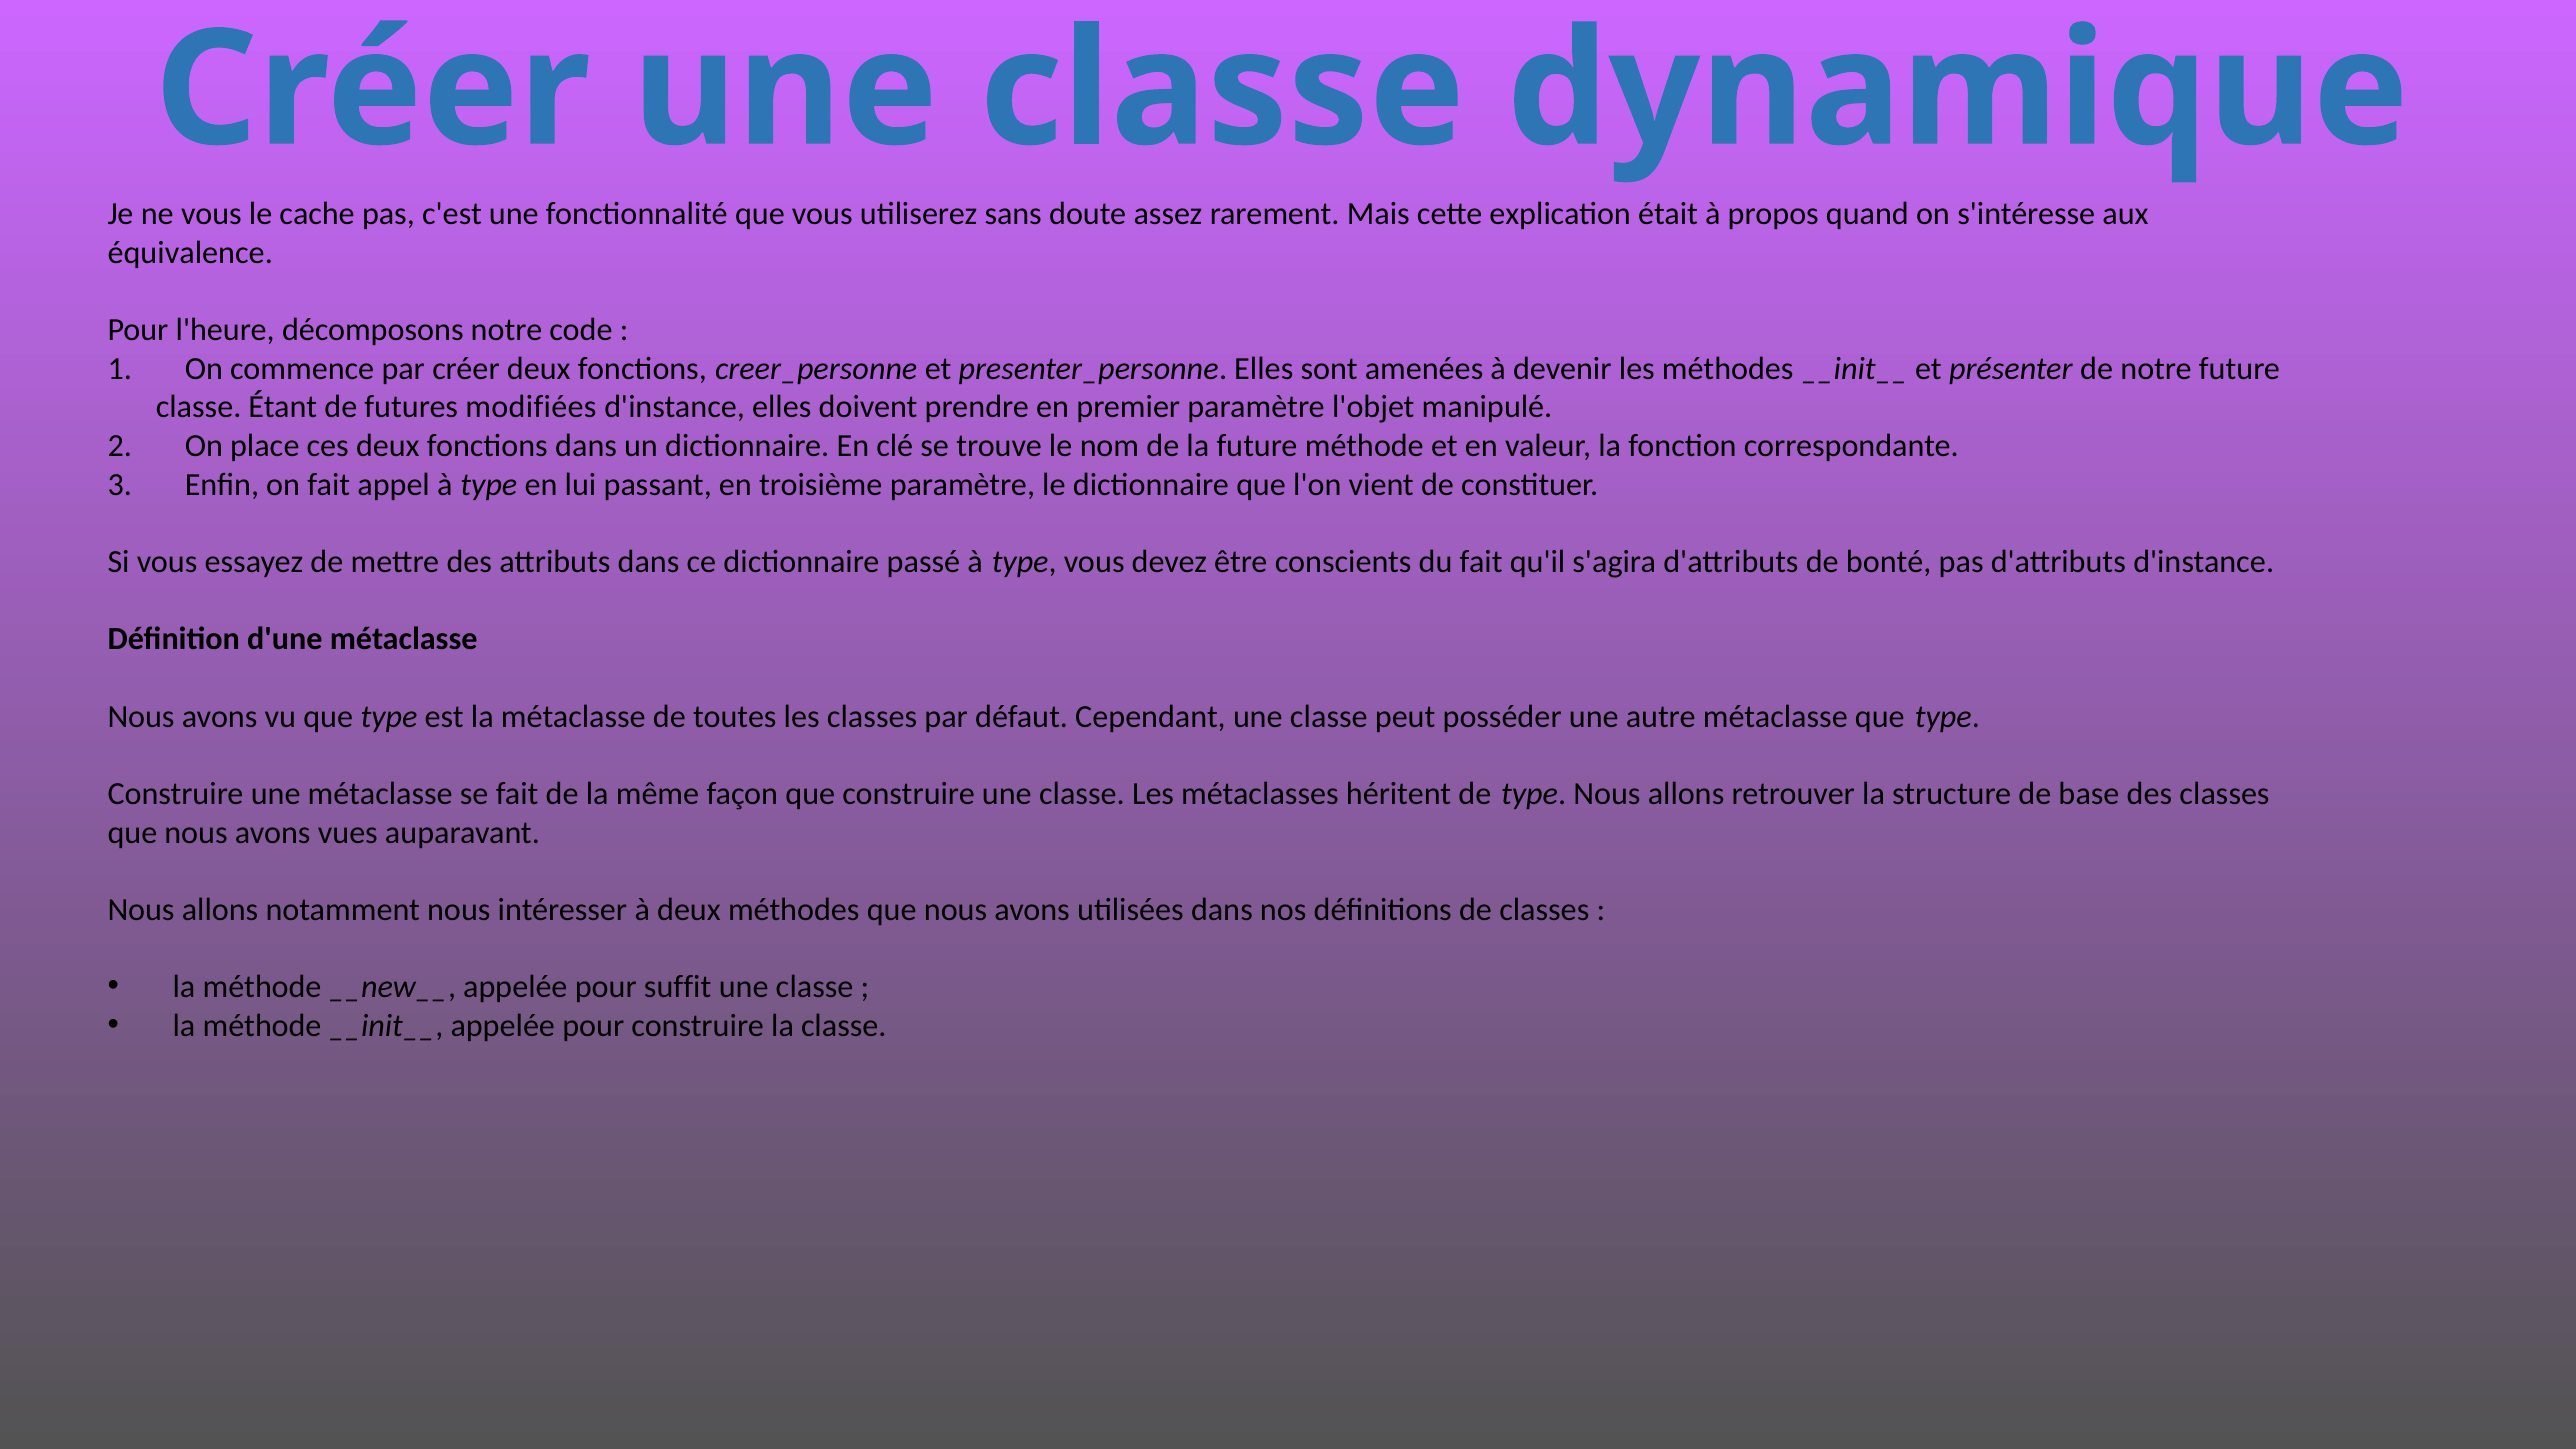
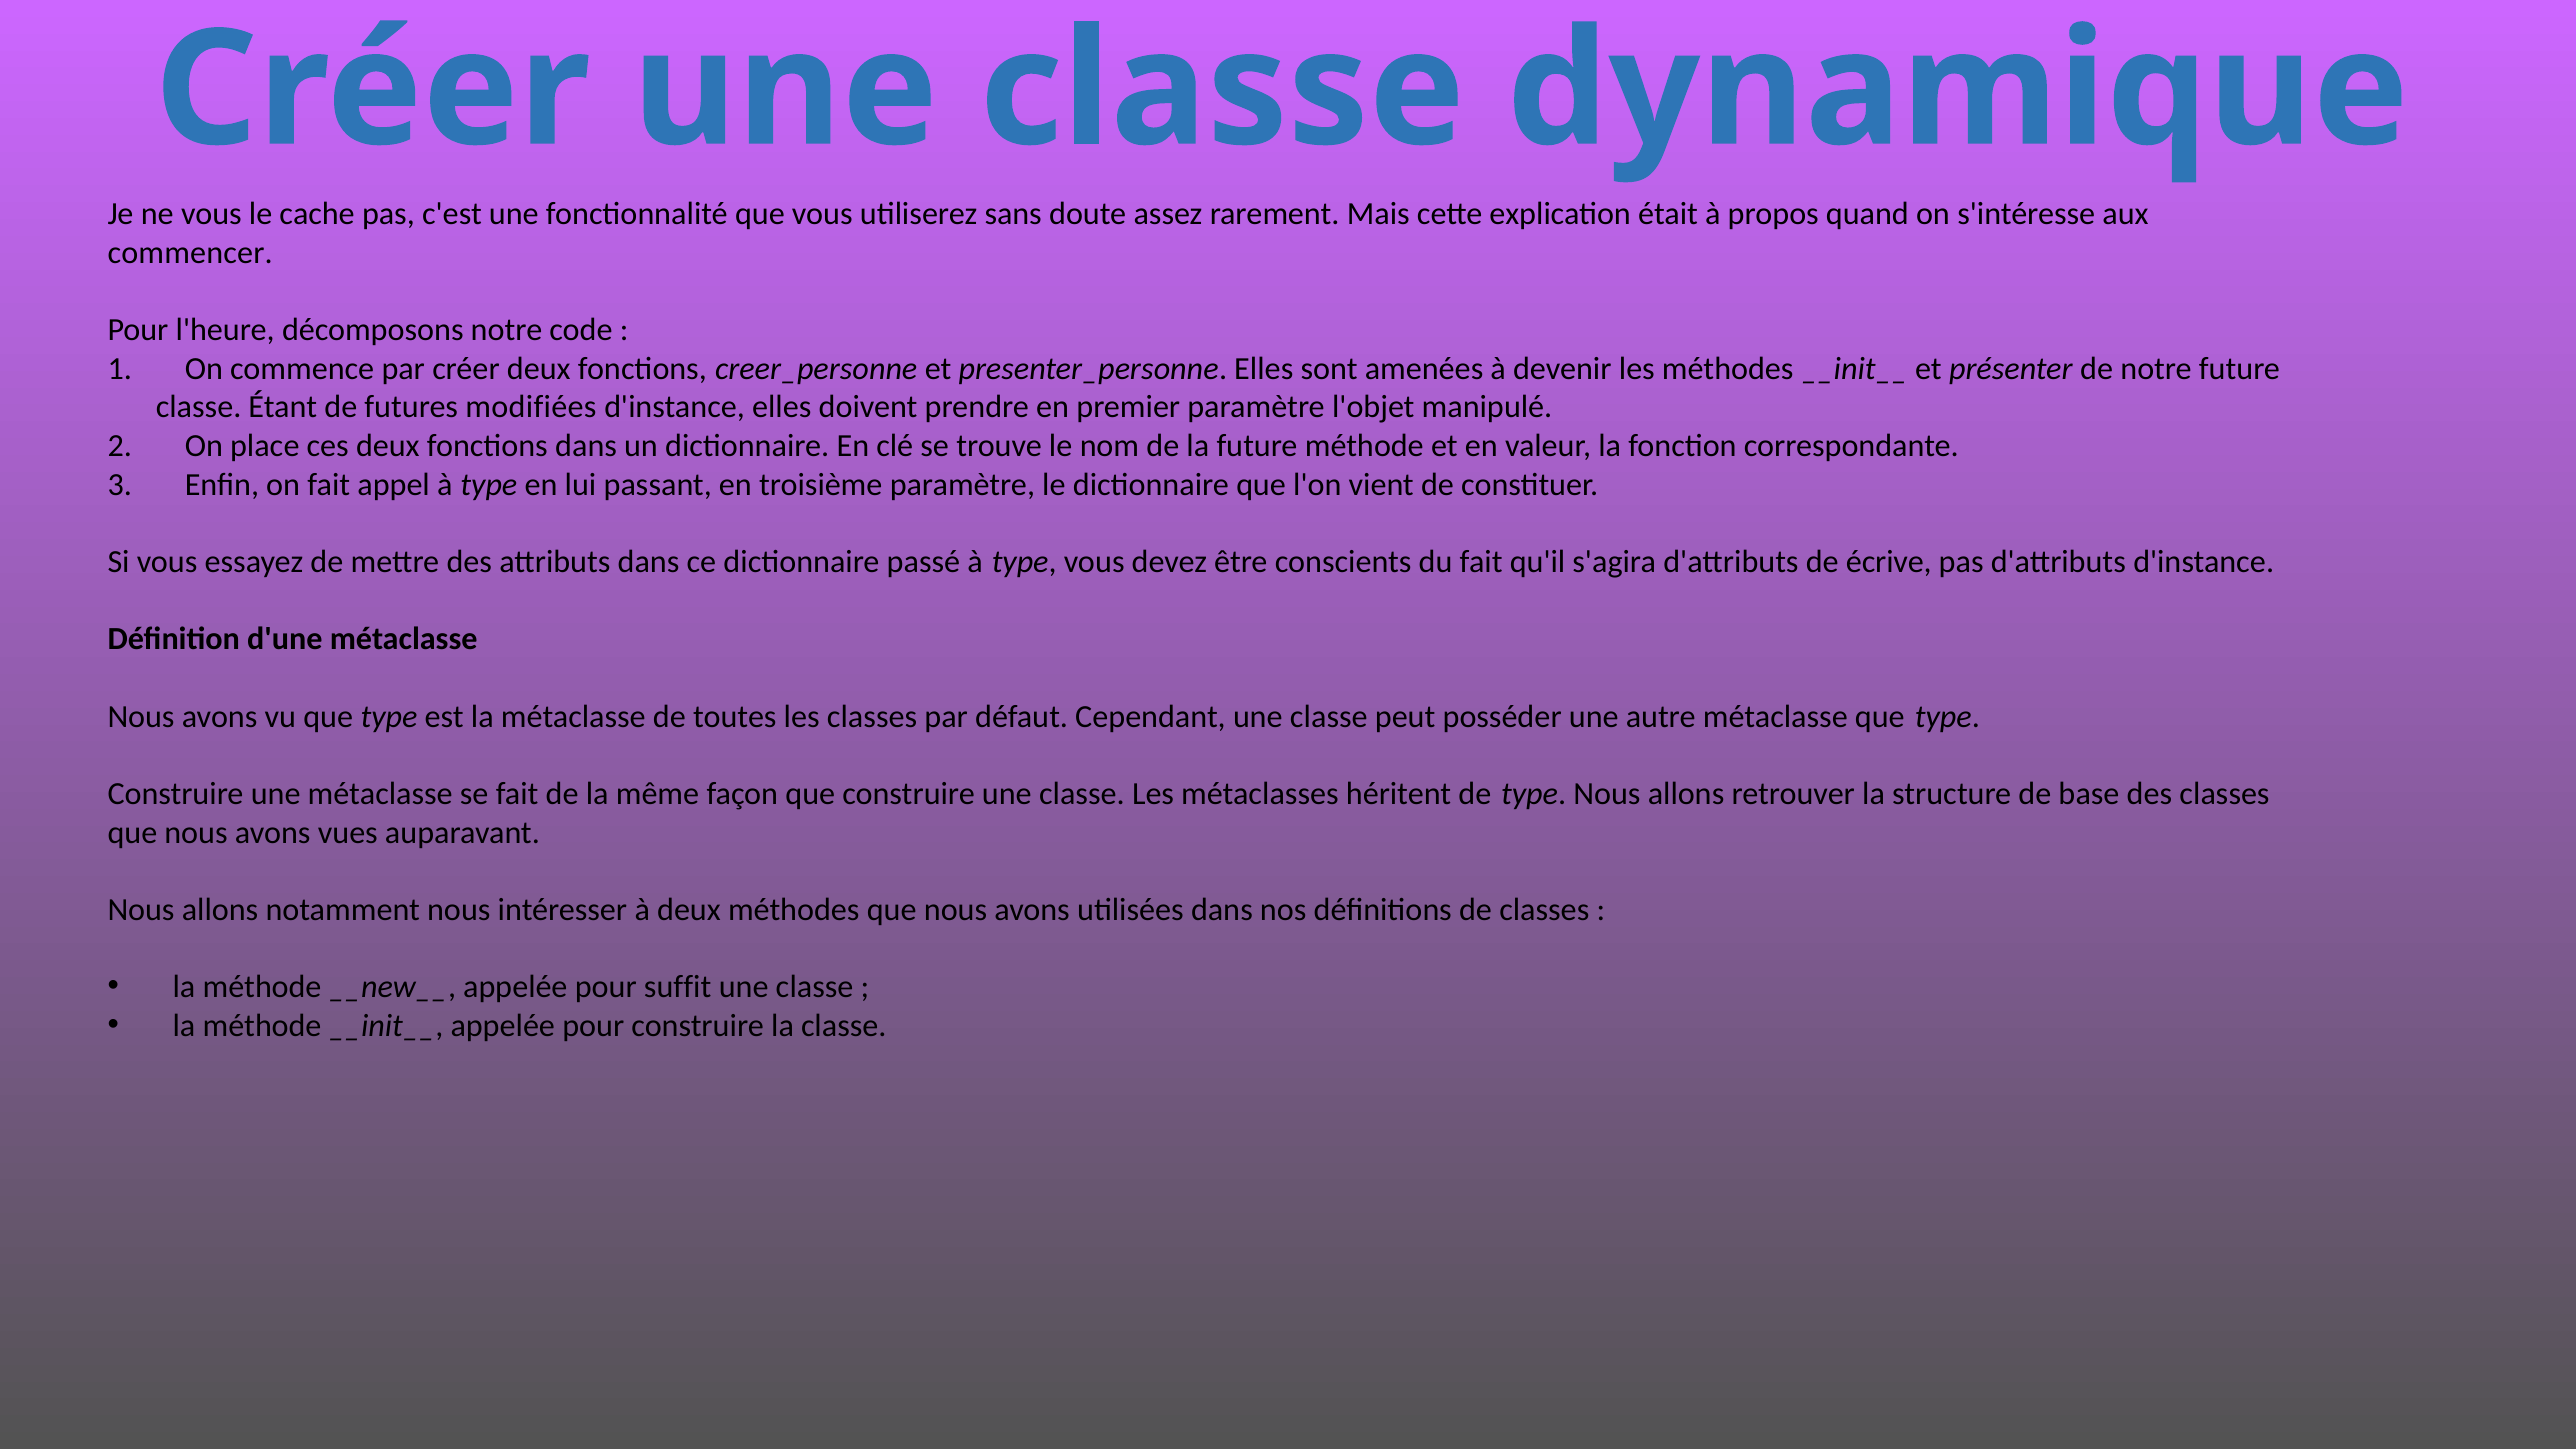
équivalence: équivalence -> commencer (190, 253)
bonté: bonté -> écrive (1889, 562)
